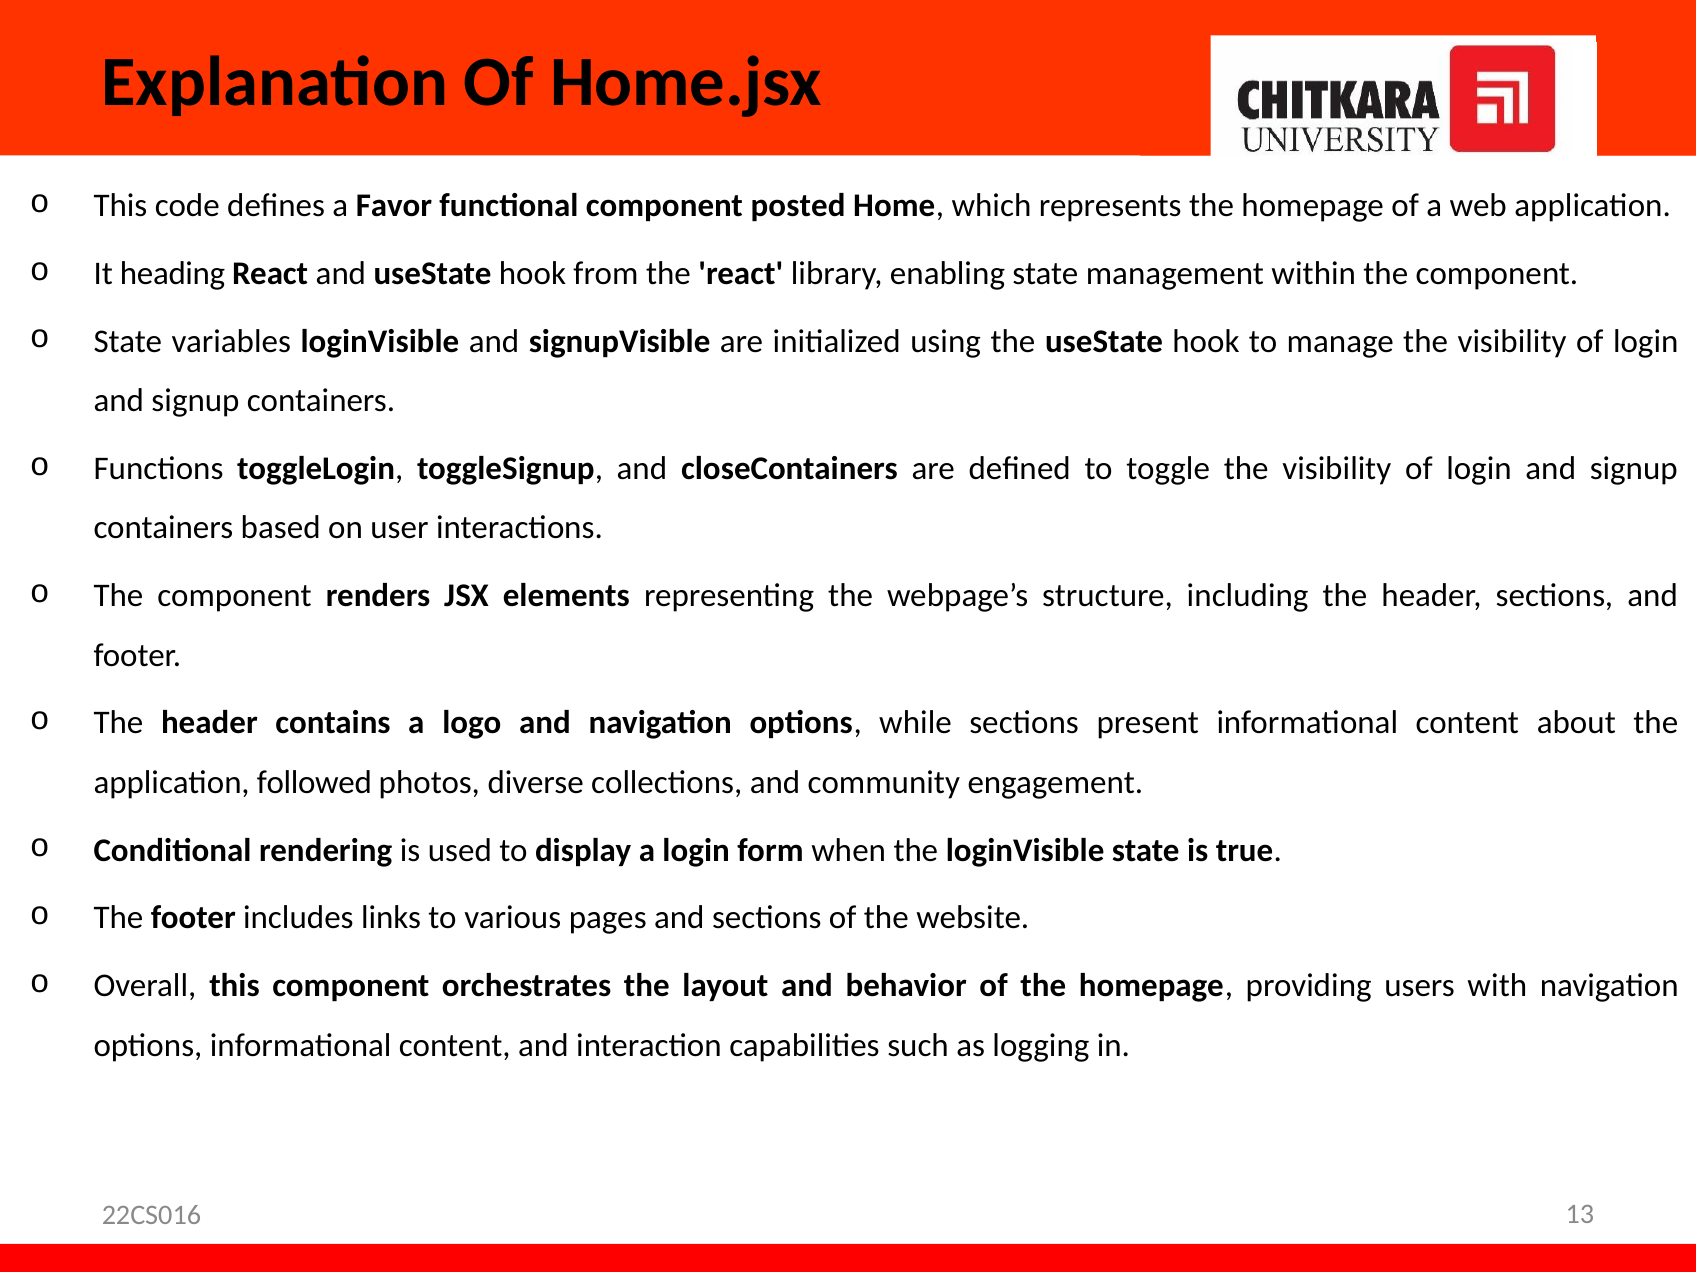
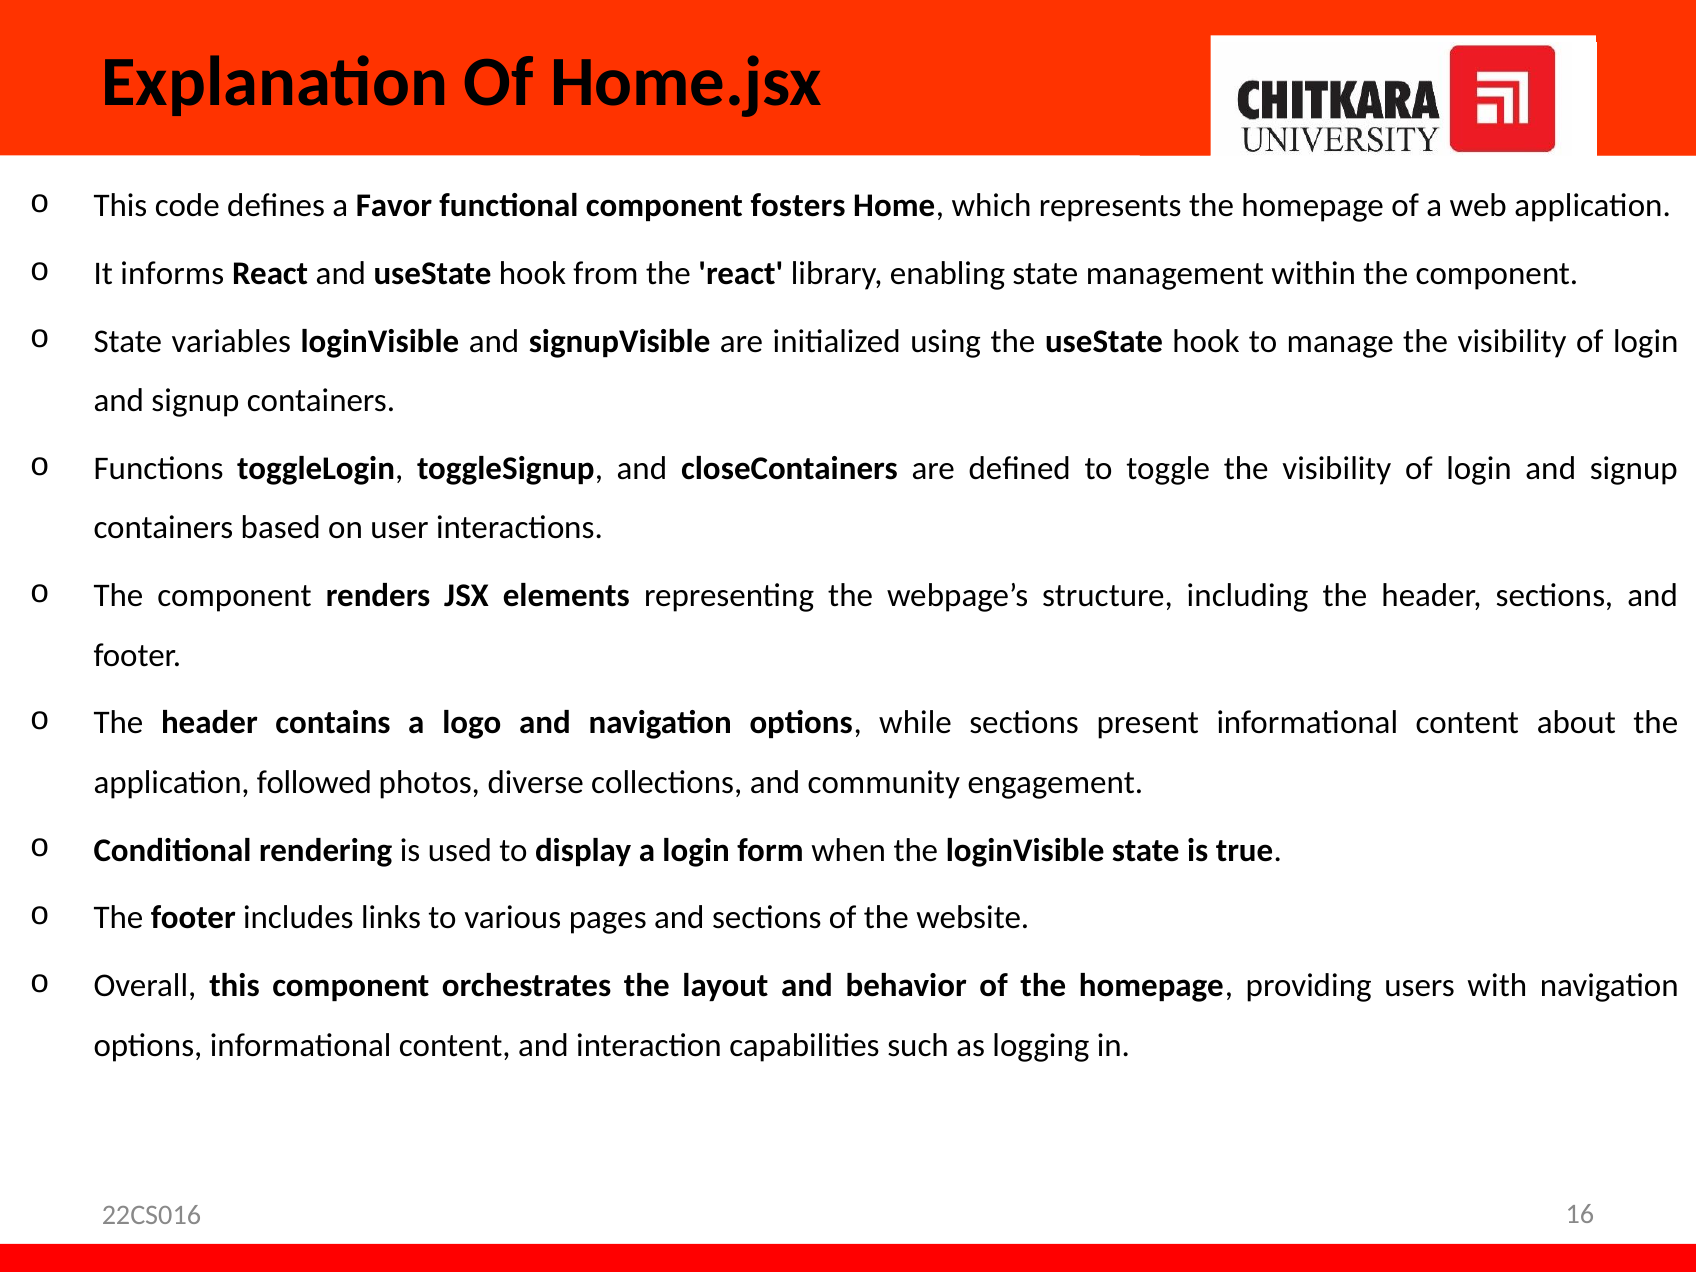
posted: posted -> fosters (798, 206)
heading: heading -> informs (172, 274)
13: 13 -> 16 (1580, 1214)
